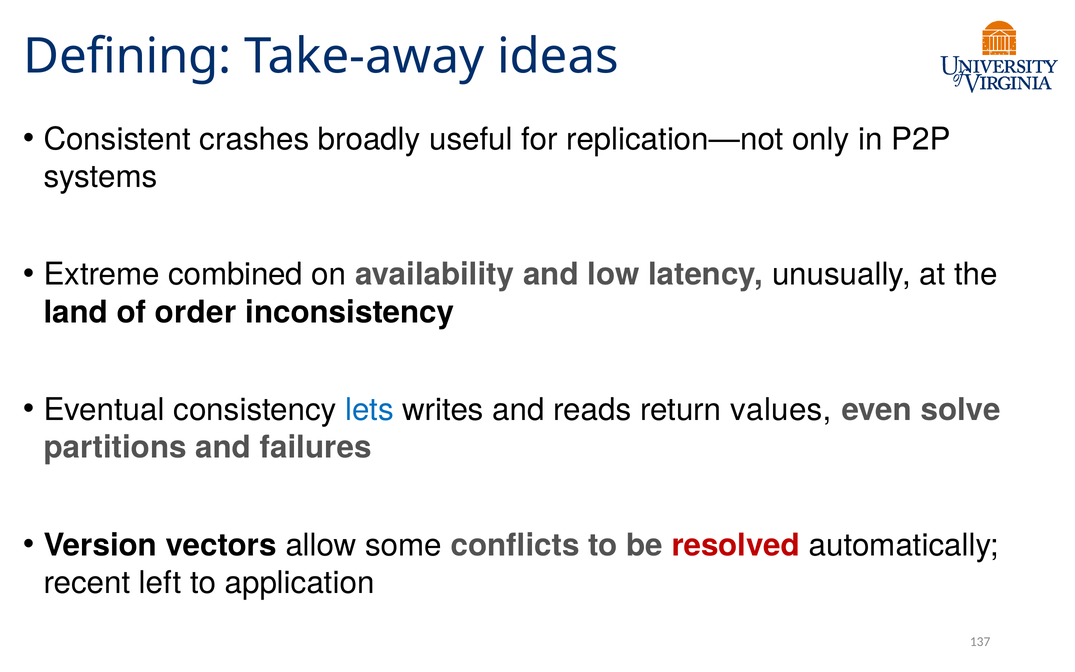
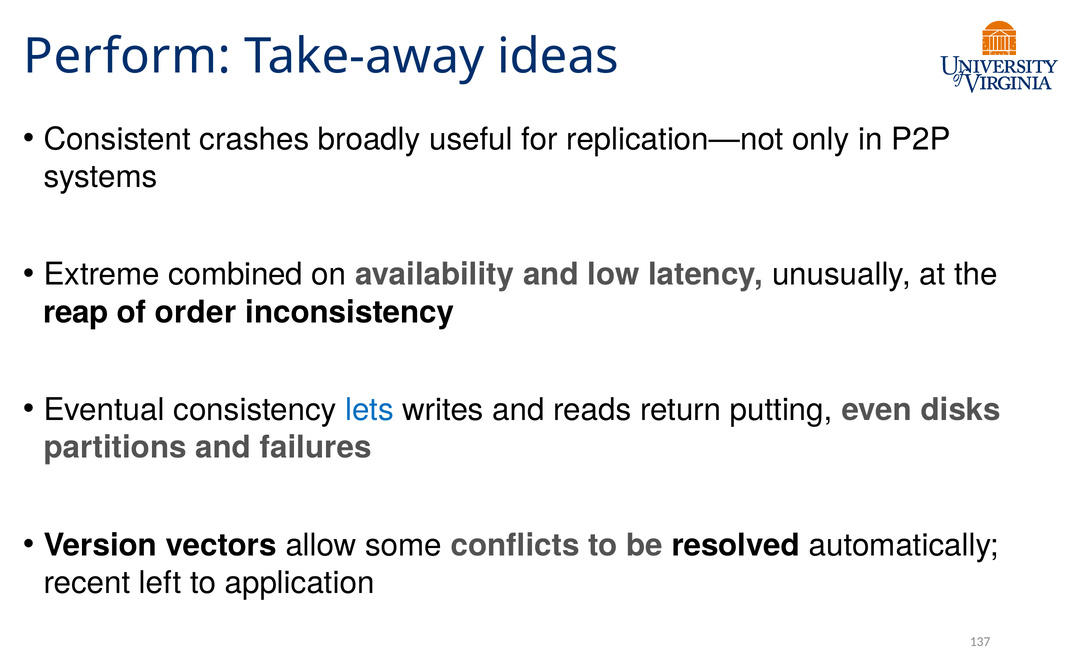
Defining: Defining -> Perform (127, 57)
land: land -> reap (76, 312)
values: values -> putting (781, 410)
solve: solve -> disks (961, 410)
resolved colour: red -> black (736, 545)
